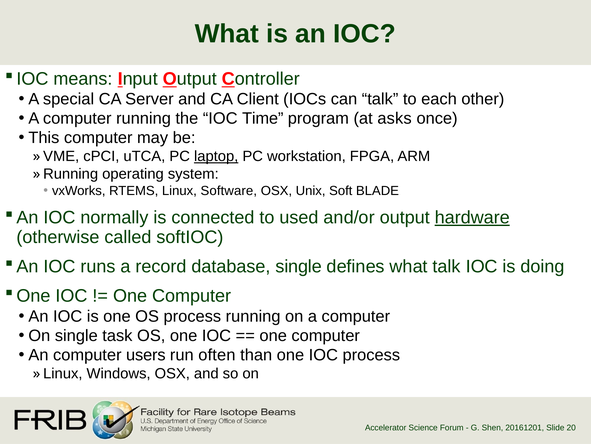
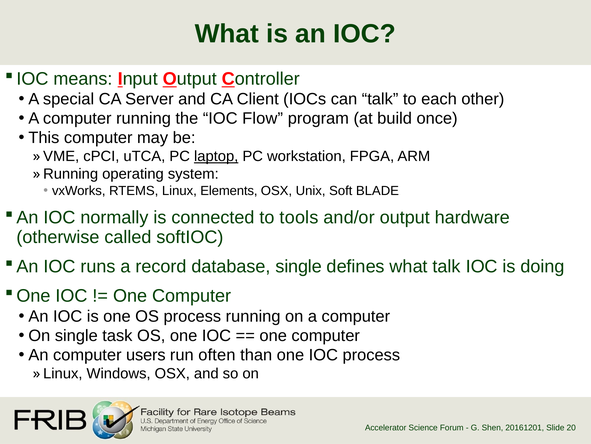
Time: Time -> Flow (263, 118)
asks: asks -> build (395, 118)
Software: Software -> Elements (229, 190)
used: used -> tools (299, 217)
hardware underline: present -> none (472, 217)
